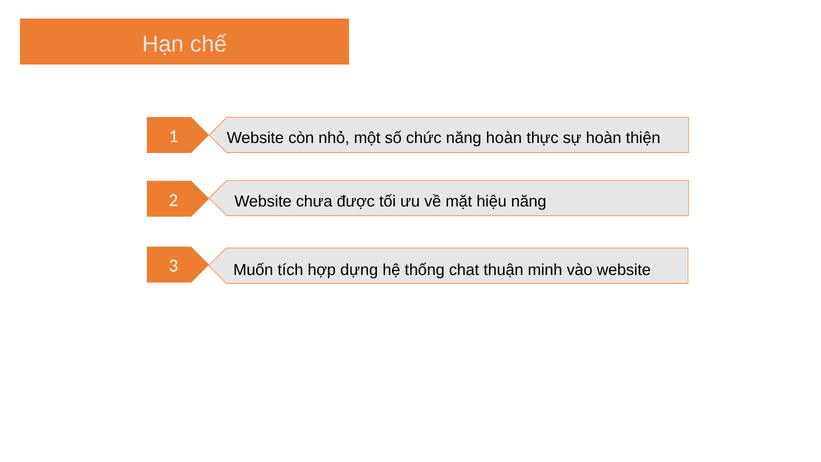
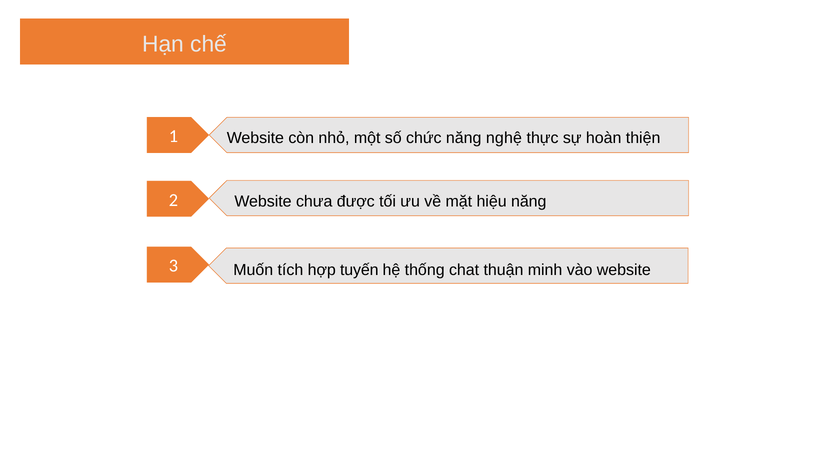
năng hoàn: hoàn -> nghệ (504, 138)
dựng: dựng -> tuyến (359, 270)
